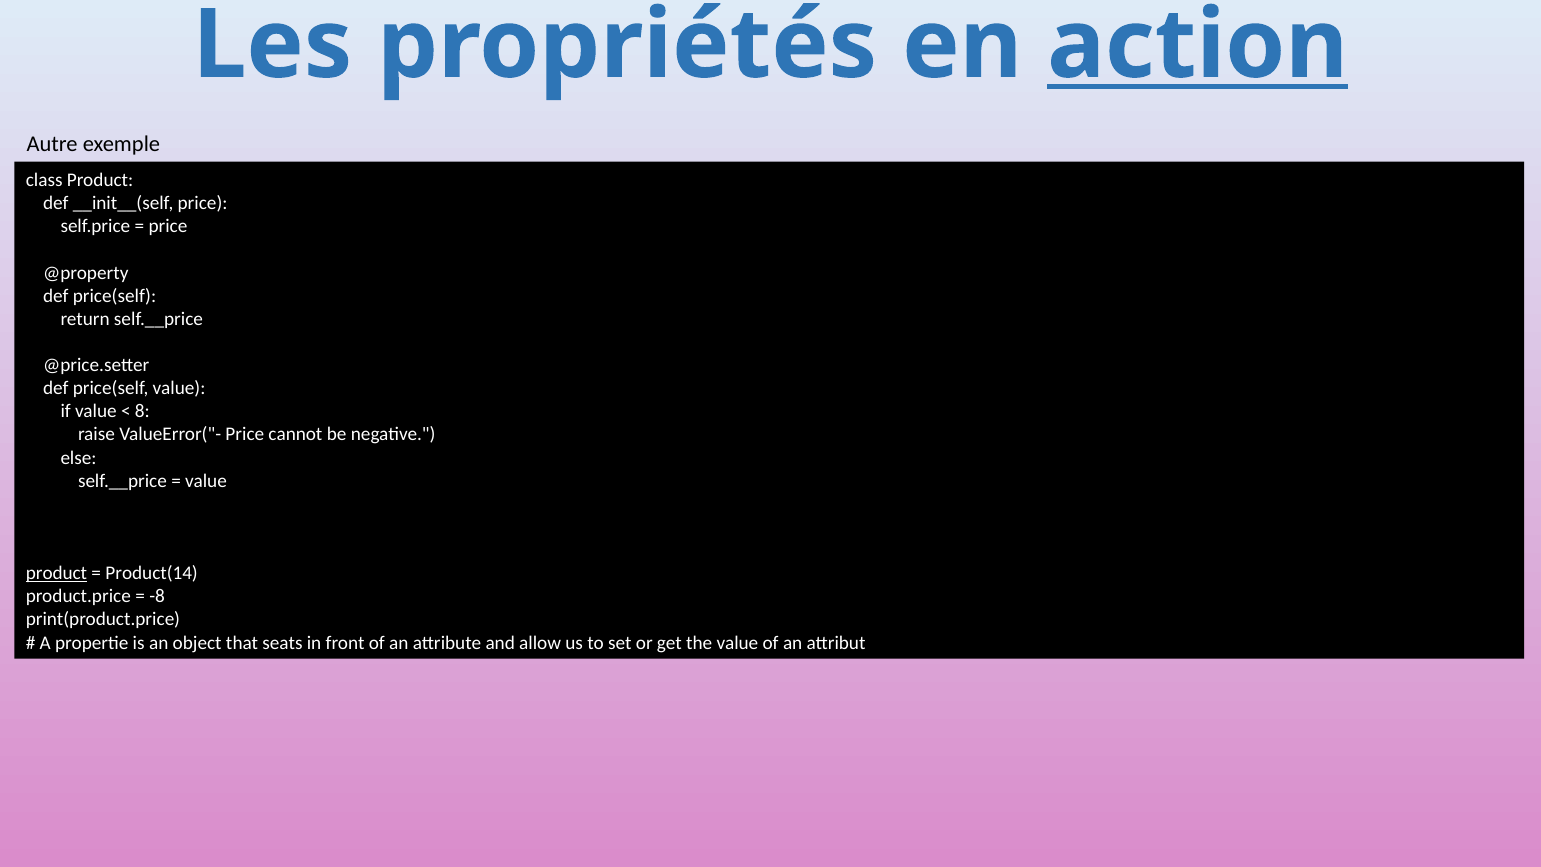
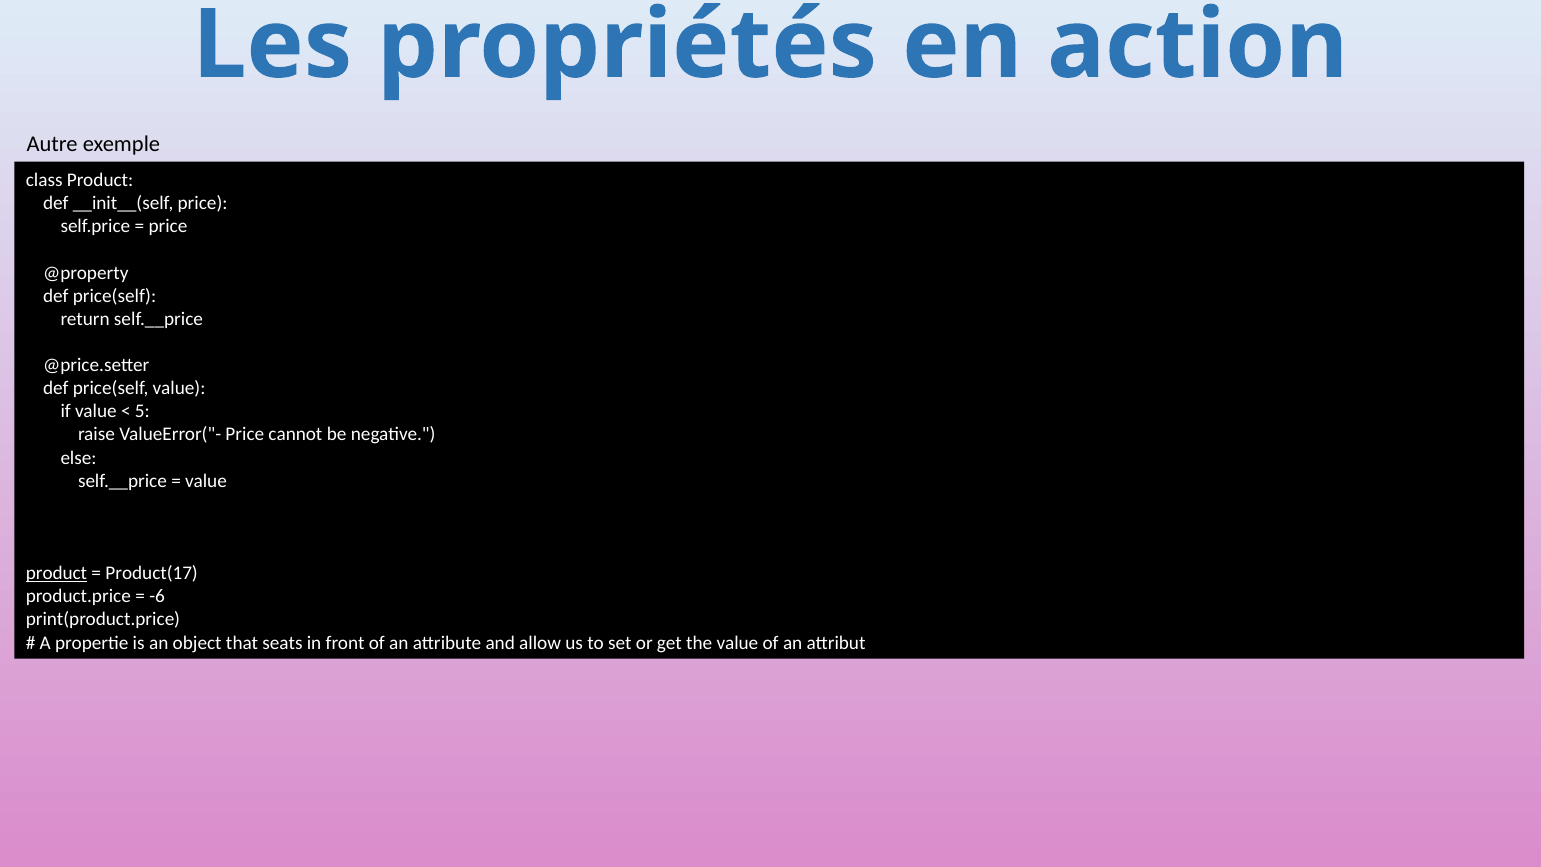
action underline: present -> none (1198, 45)
8: 8 -> 5 (142, 411)
Product(14: Product(14 -> Product(17 (152, 573)
-8: -8 -> -6 (157, 596)
